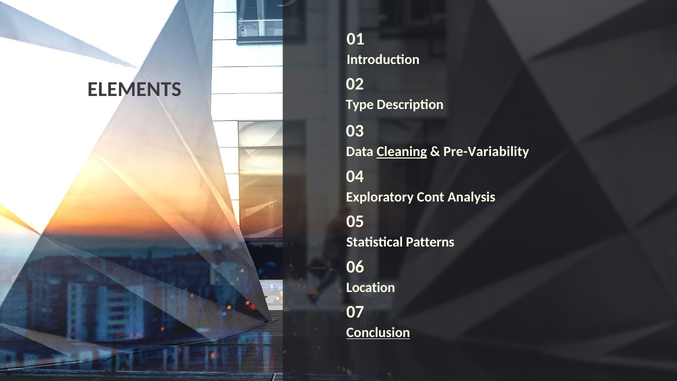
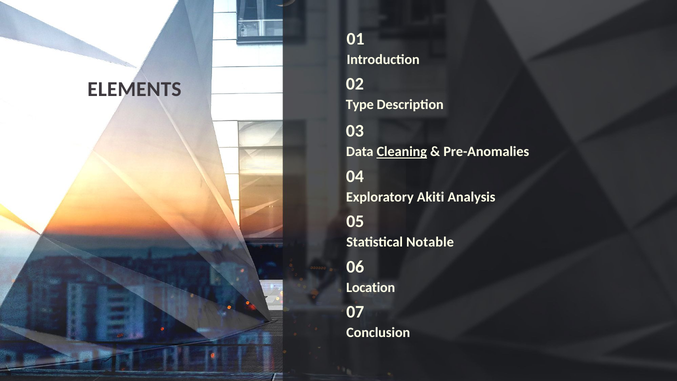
Pre-Variability: Pre-Variability -> Pre-Anomalies (486, 152)
Cont: Cont -> Akiti (431, 197)
Patterns: Patterns -> Notable (430, 242)
Conclusion underline: present -> none (378, 333)
